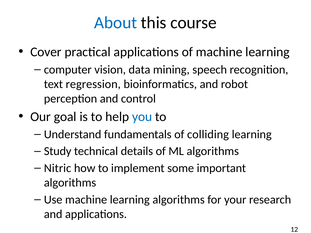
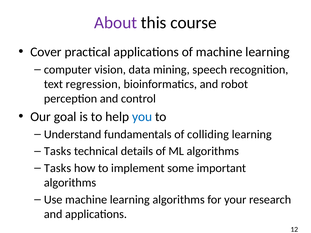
About colour: blue -> purple (116, 23)
Study: Study -> Tasks (58, 151)
Nitric: Nitric -> Tasks (58, 168)
